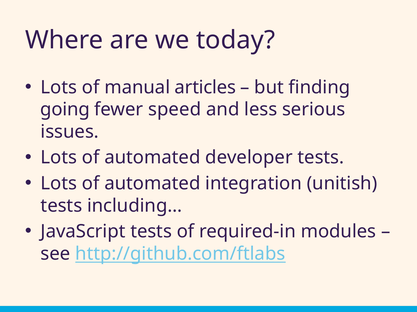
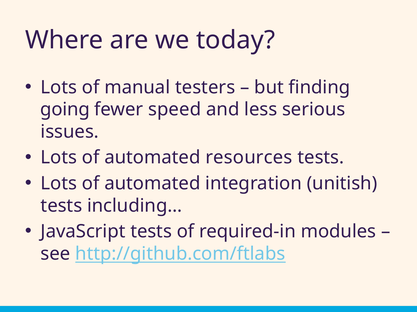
articles: articles -> testers (205, 87)
developer: developer -> resources (249, 158)
